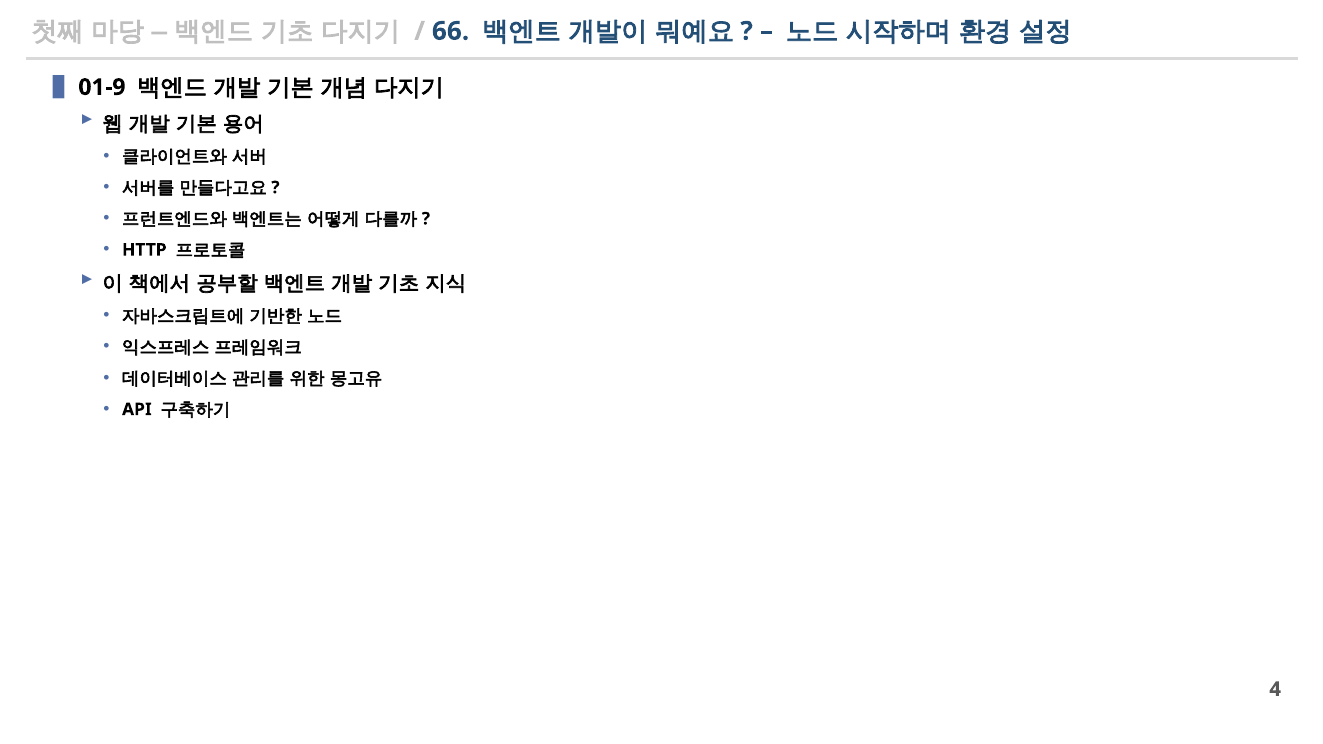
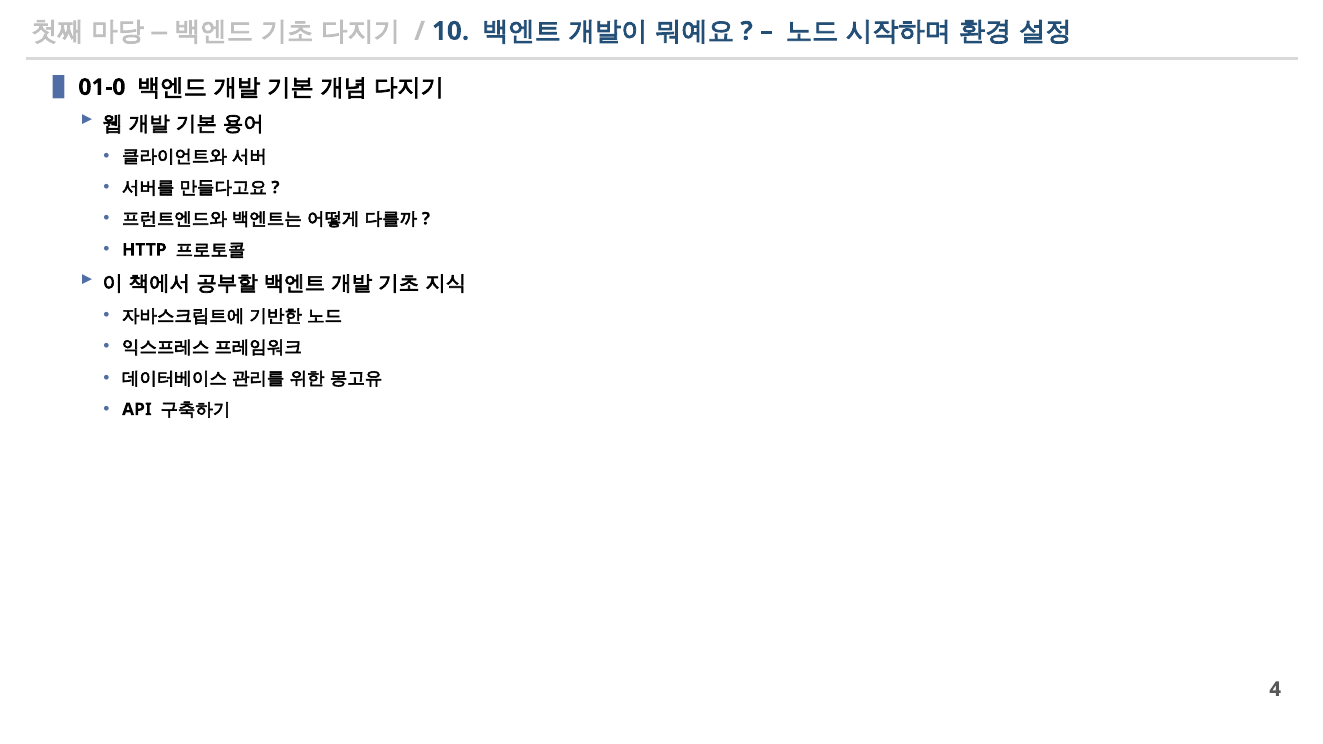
66: 66 -> 10 (451, 31)
01-9: 01-9 -> 01-0 (102, 87)
